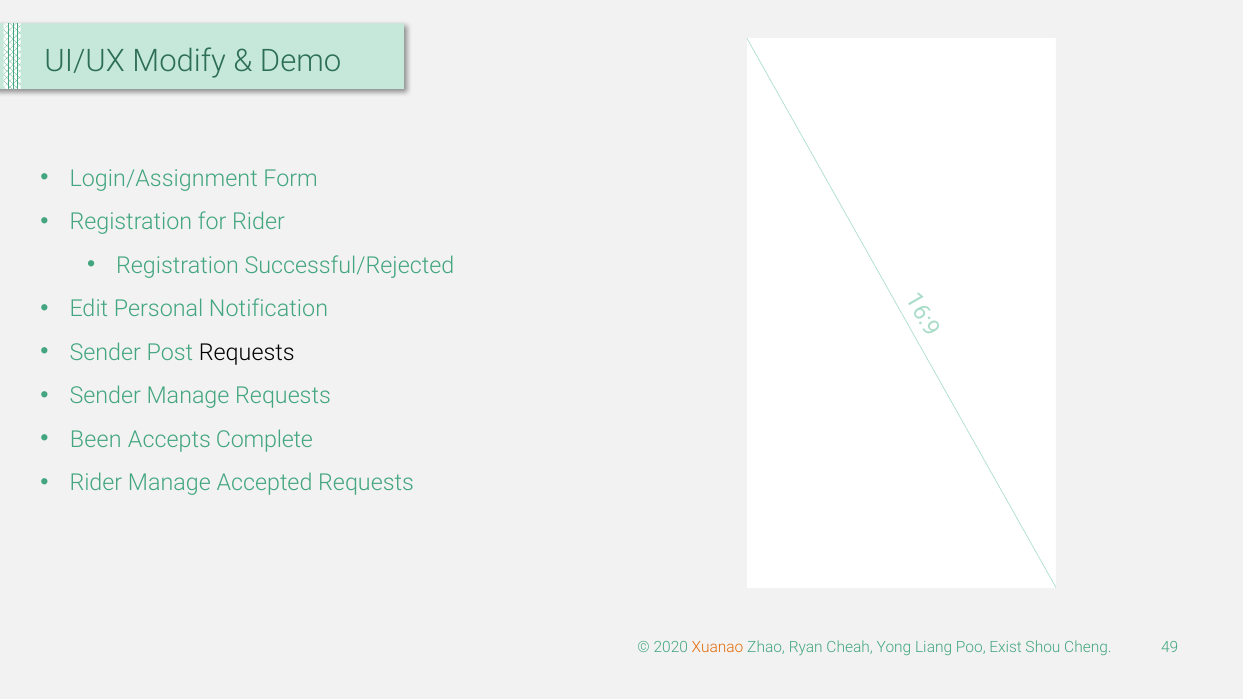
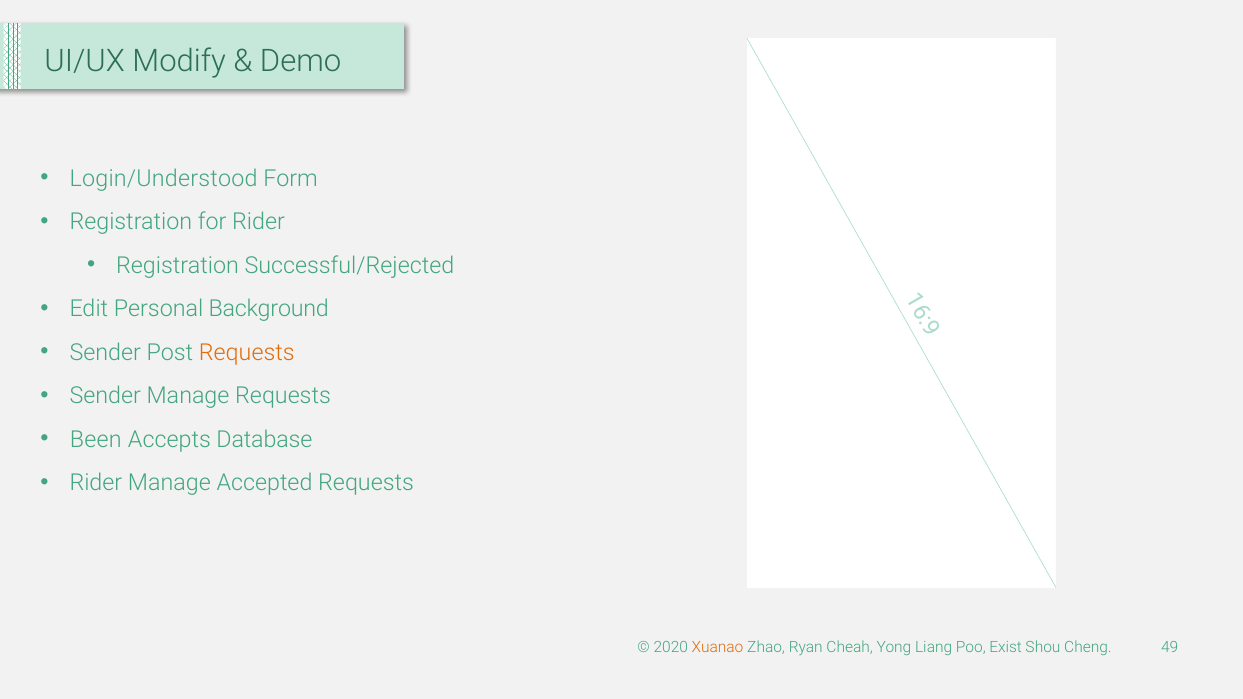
Login/Assignment: Login/Assignment -> Login/Understood (164, 179)
Notification: Notification -> Background (269, 309)
Requests colour: black -> orange (247, 353)
Complete: Complete -> Database (264, 440)
